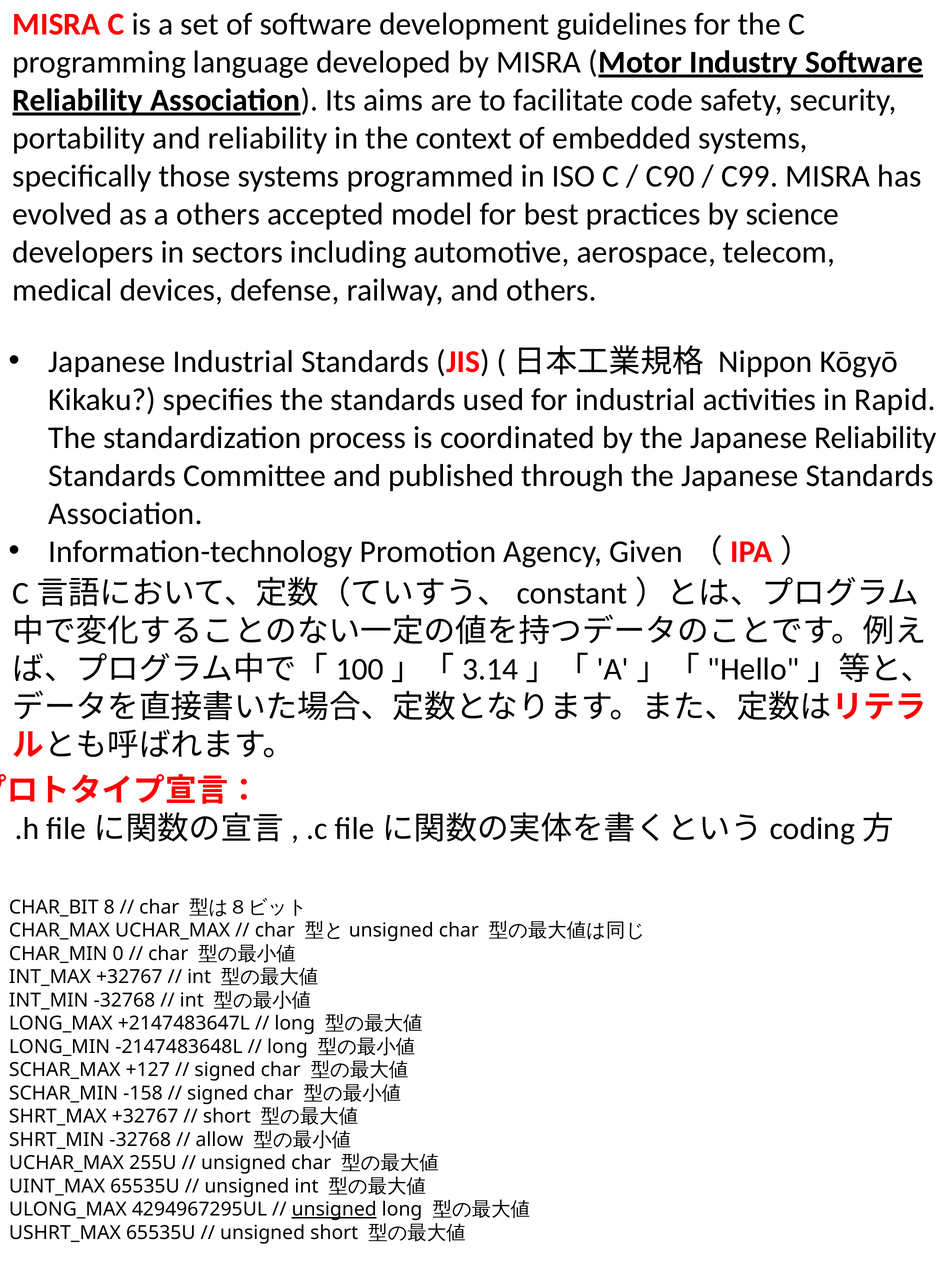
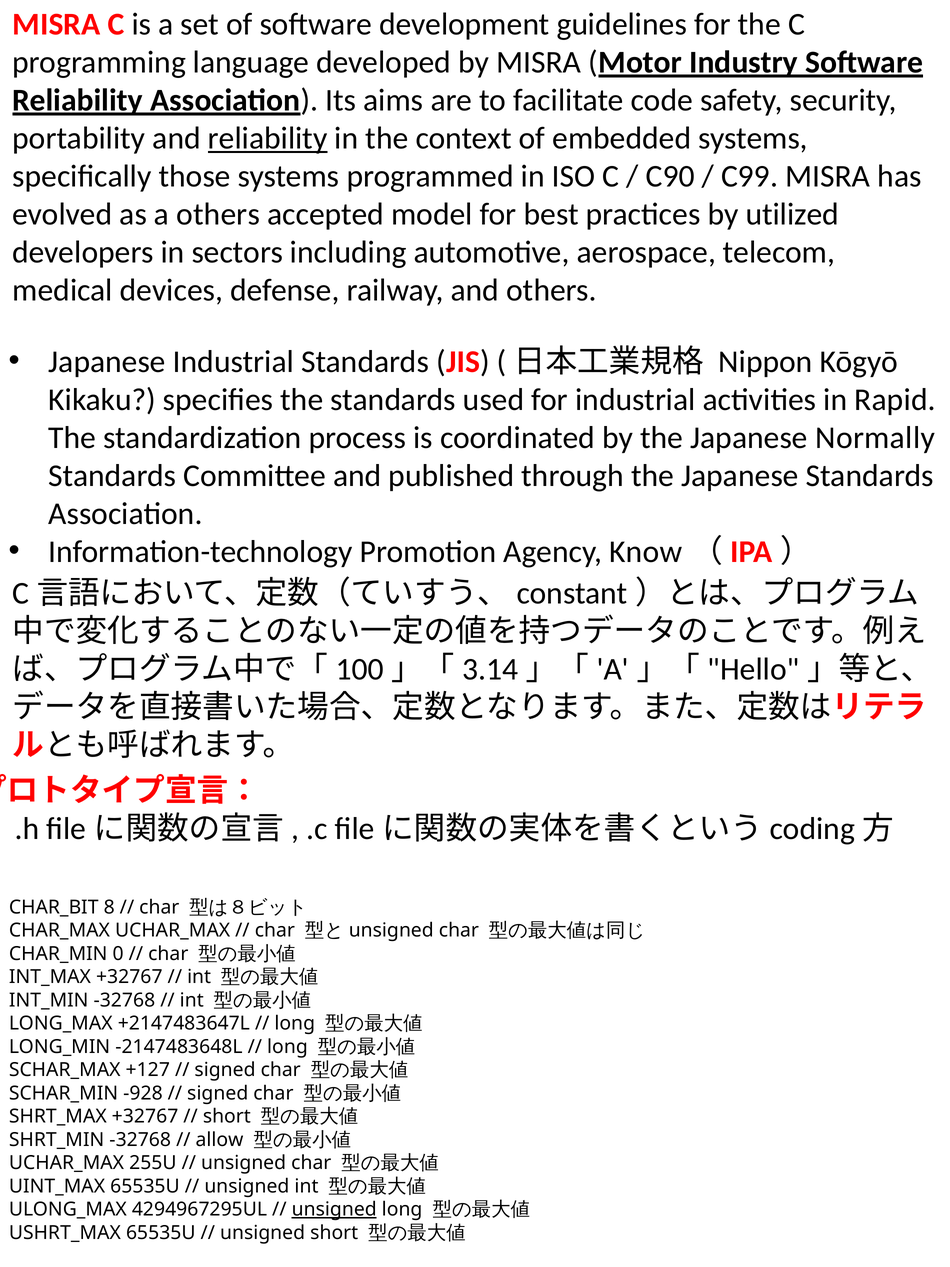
reliability underline: none -> present (268, 138)
science: science -> utilized (792, 214)
Japanese Reliability: Reliability -> Normally (875, 437)
Given: Given -> Know (646, 551)
-158: -158 -> -928 (143, 1093)
